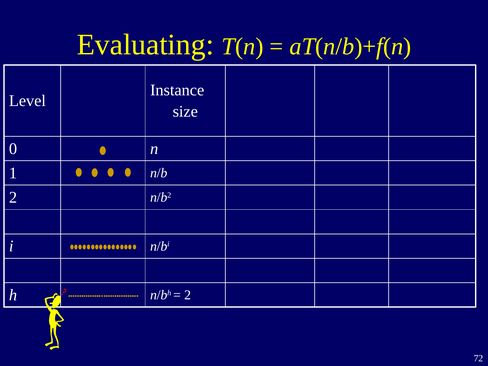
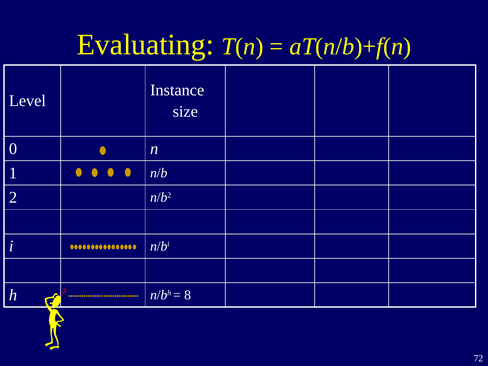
2: 2 -> 8 (188, 295)
